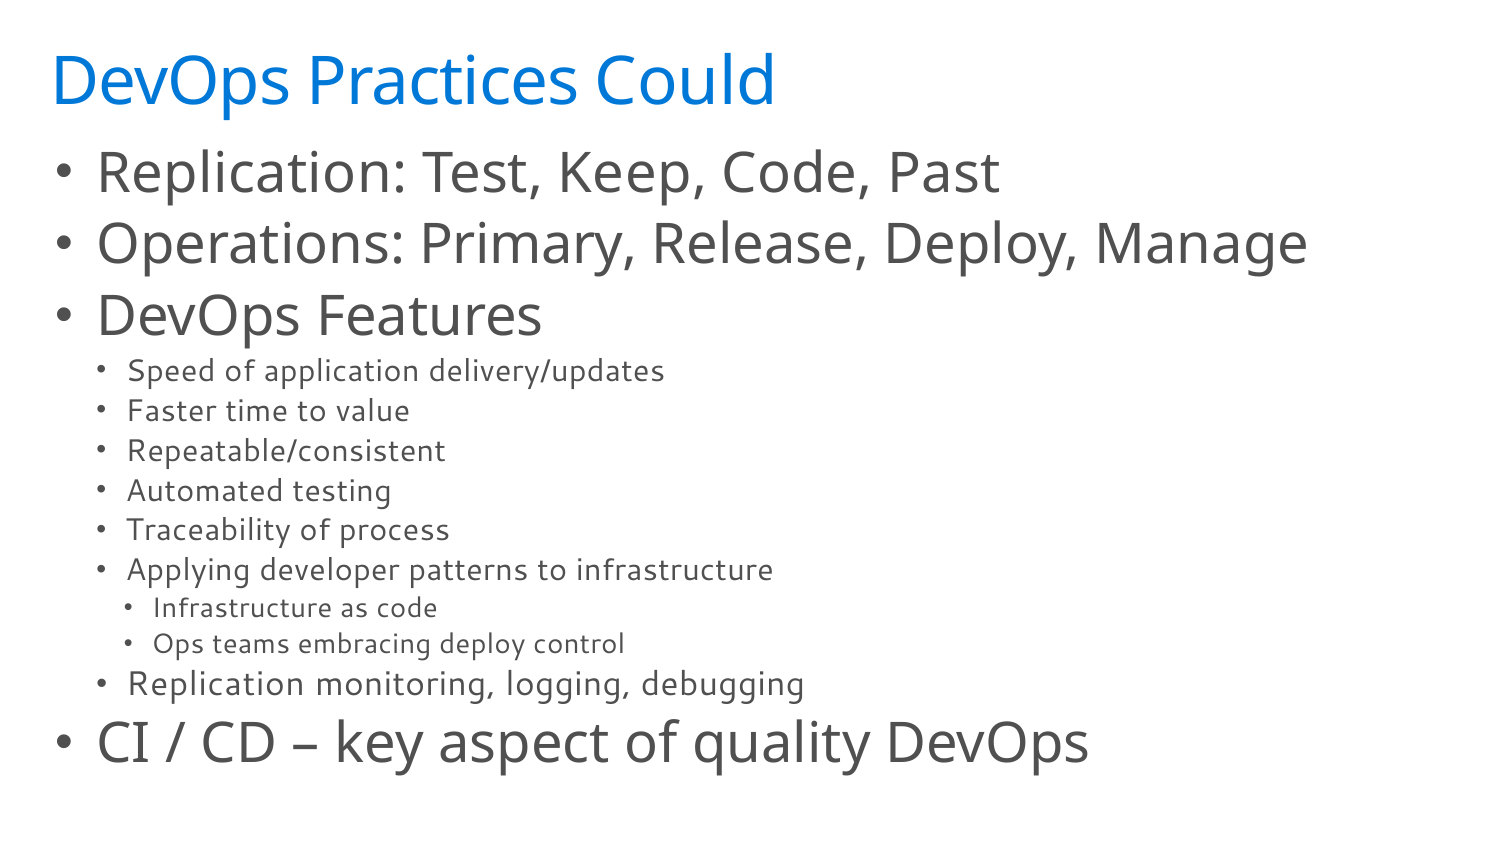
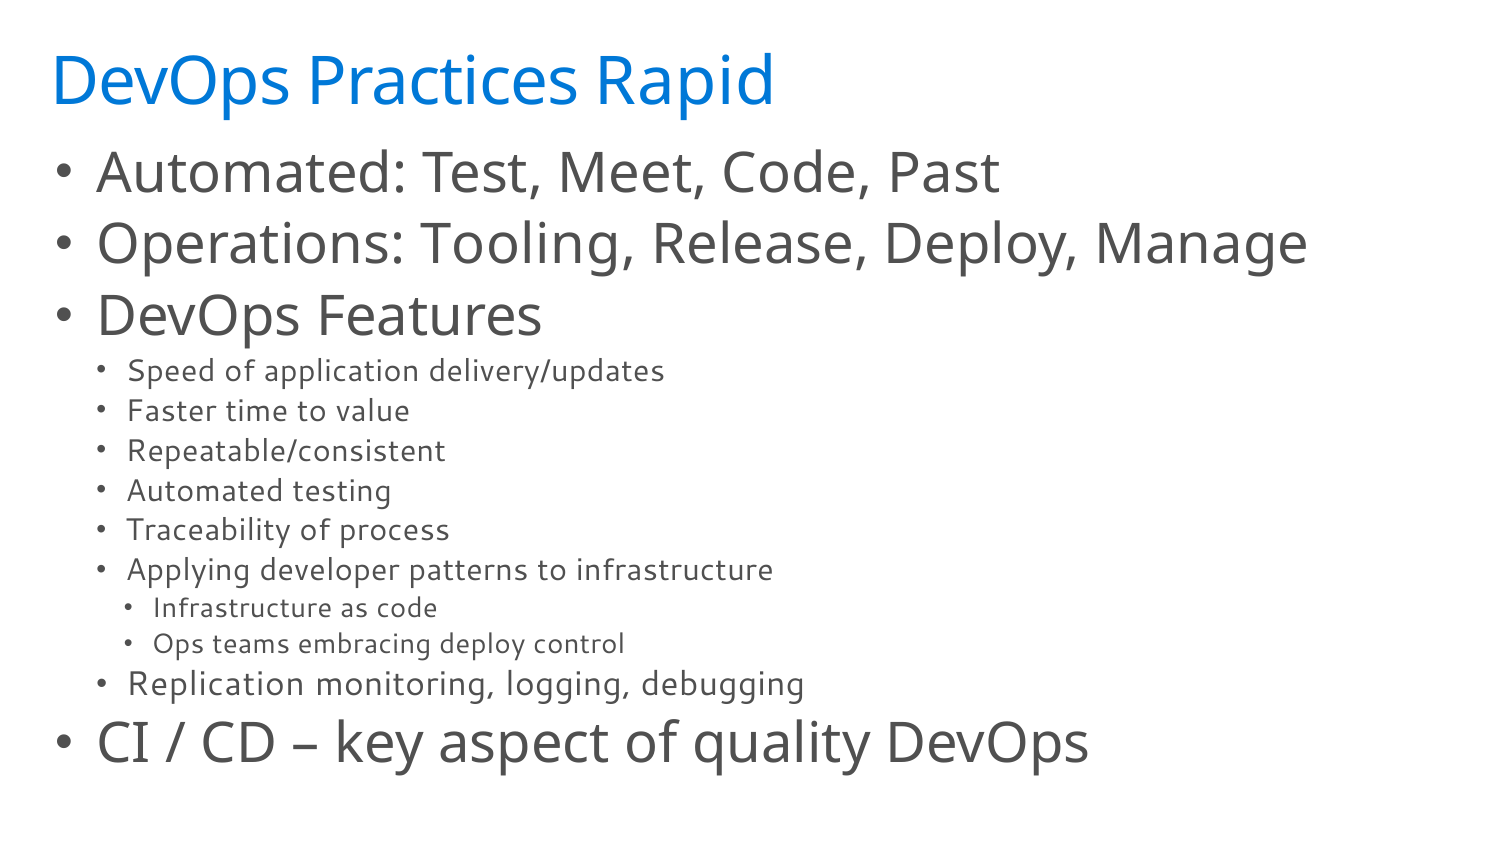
Could: Could -> Rapid (686, 82)
Replication: Replication -> Automated (252, 174)
Keep: Keep -> Meet (633, 174)
Primary: Primary -> Tooling (528, 245)
